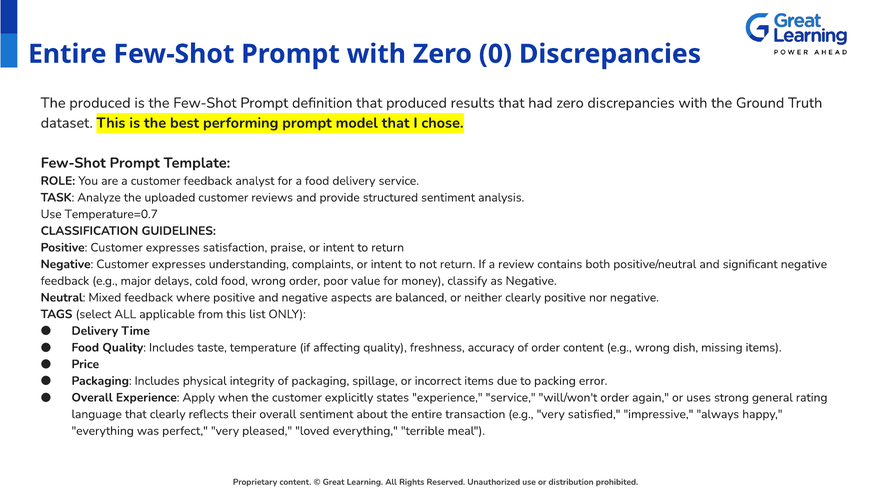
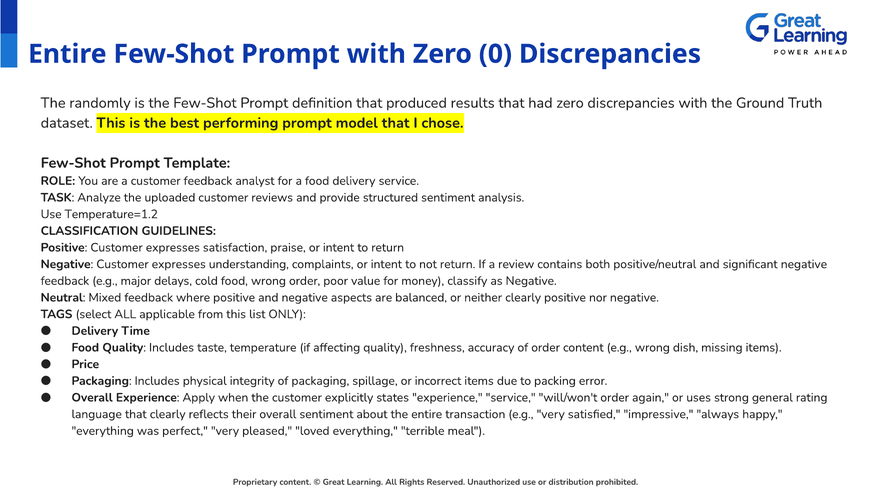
The produced: produced -> randomly (100, 103)
Temperature=0.7: Temperature=0.7 -> Temperature=1.2 (111, 214)
